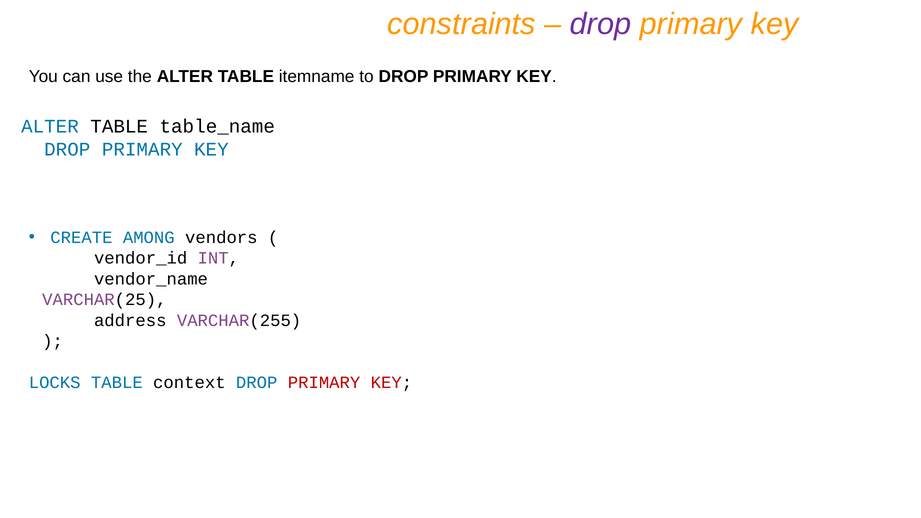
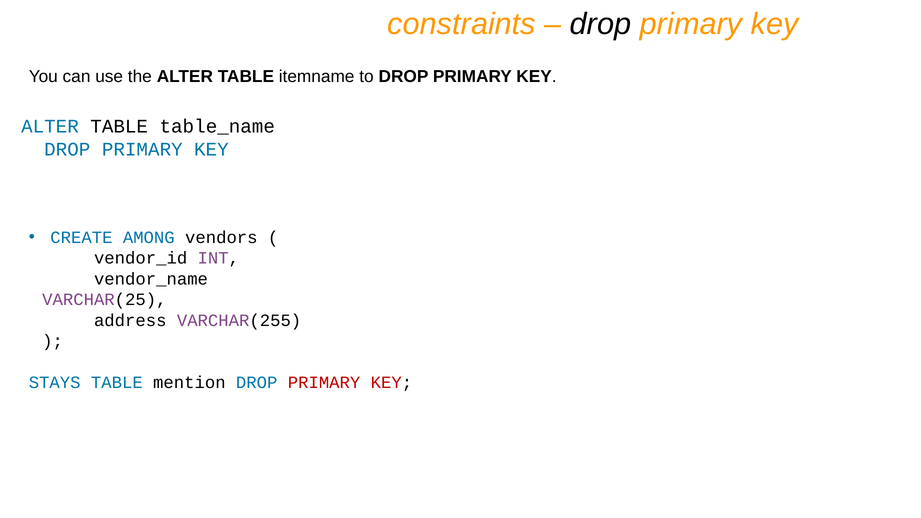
drop colour: purple -> black (601, 24)
LOCKS: LOCKS -> STAYS (55, 383)
context: context -> mention (189, 383)
